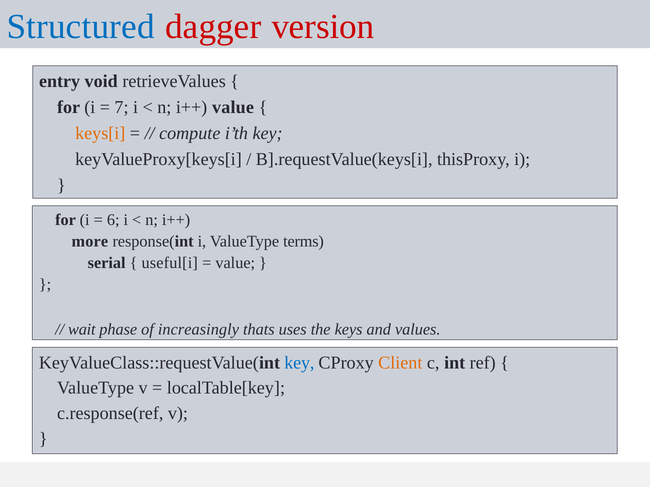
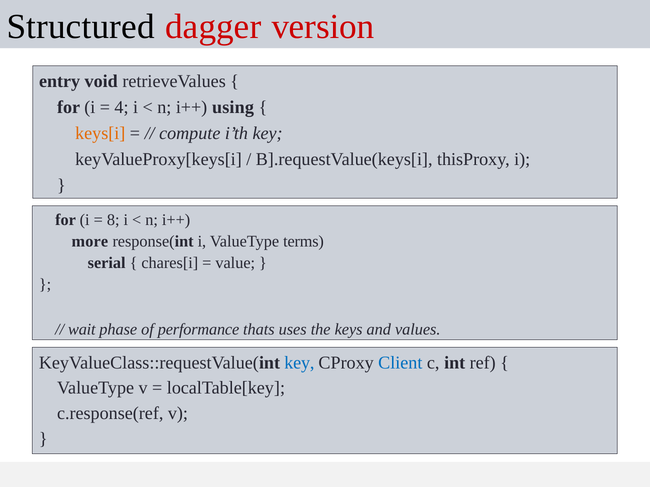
Structured colour: blue -> black (81, 27)
7: 7 -> 4 (122, 107)
i++ value: value -> using (233, 107)
6: 6 -> 8 (113, 220)
useful[i: useful[i -> chares[i (170, 263)
increasingly: increasingly -> performance (199, 329)
Client colour: orange -> blue (400, 363)
